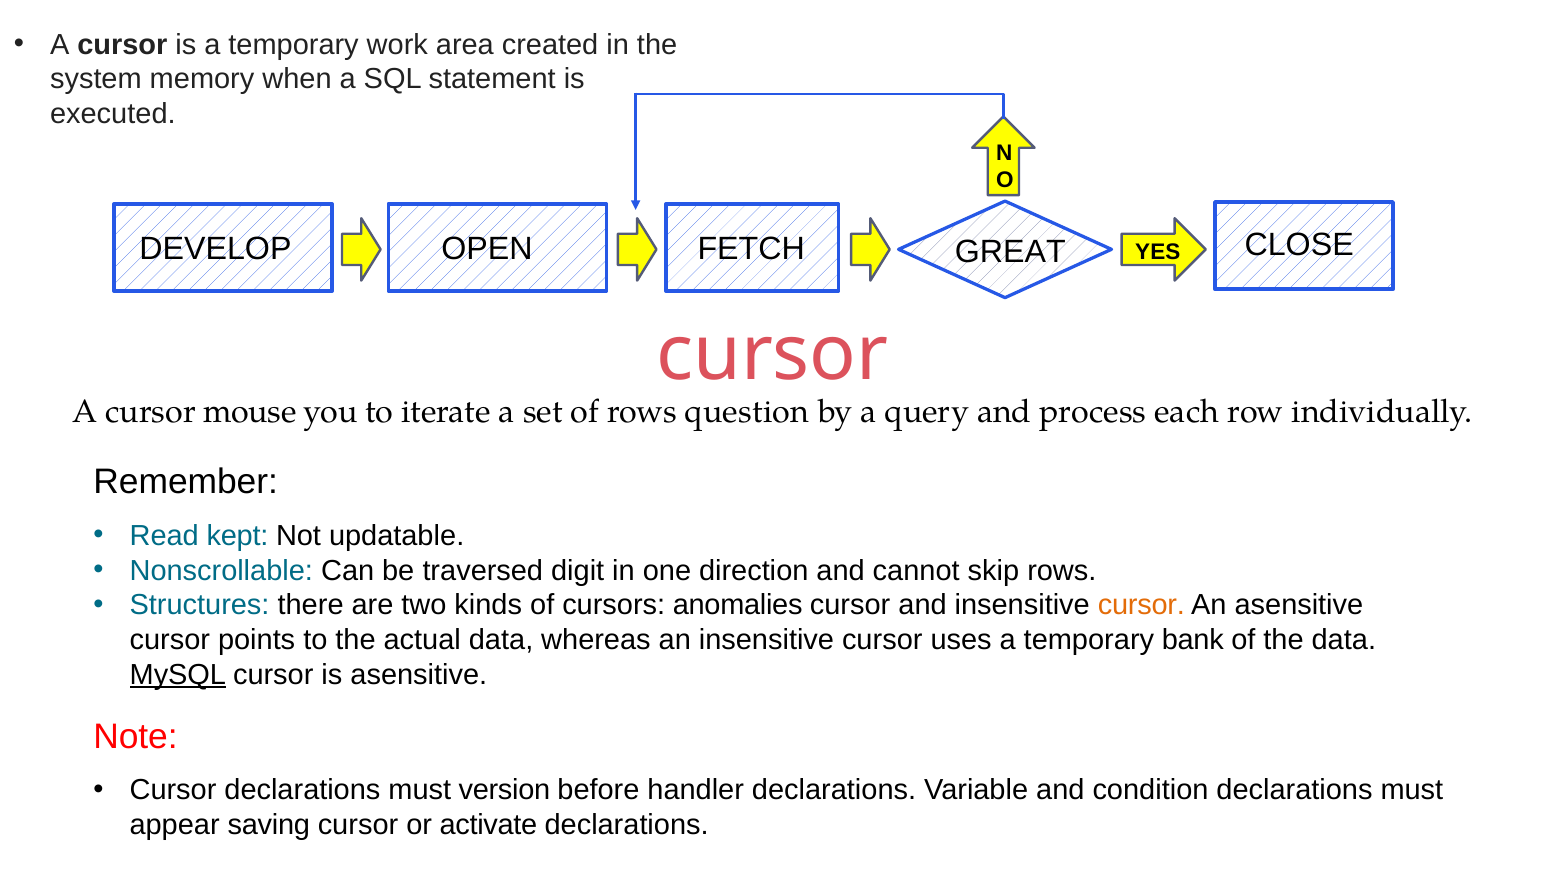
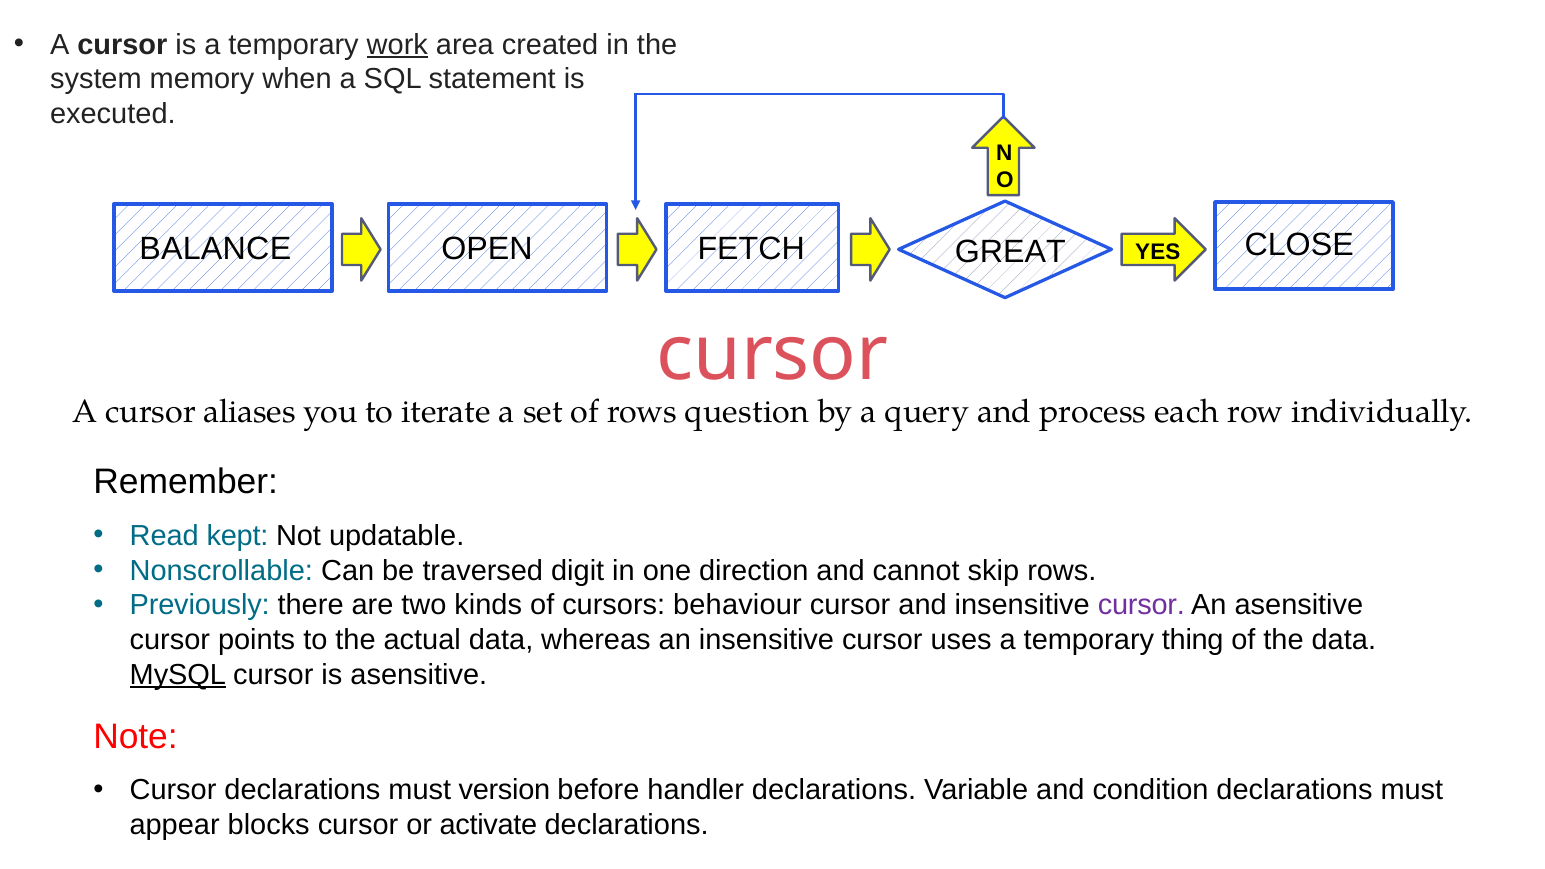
work underline: none -> present (397, 45)
DEVELOP: DEVELOP -> BALANCE (215, 249)
mouse: mouse -> aliases (250, 412)
Structures: Structures -> Previously (200, 605)
anomalies: anomalies -> behaviour (737, 605)
cursor colour: orange -> purple (1141, 605)
bank: bank -> thing (1193, 640)
saving: saving -> blocks (269, 825)
